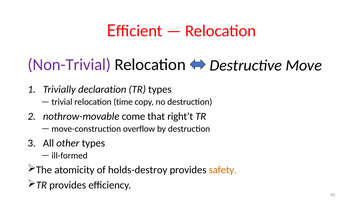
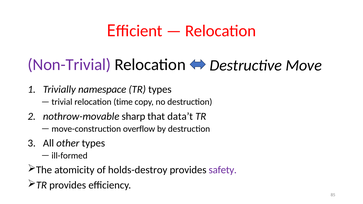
declaration: declaration -> namespace (102, 89)
come: come -> sharp (133, 116)
right’t: right’t -> data’t (180, 116)
safety colour: orange -> purple (223, 170)
